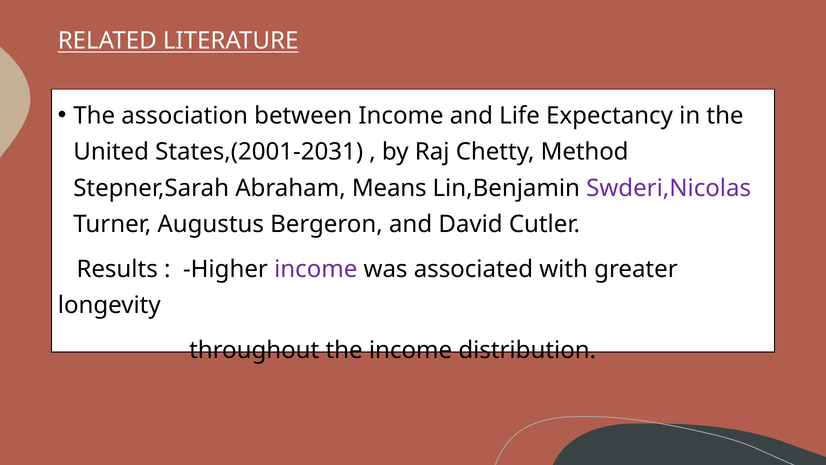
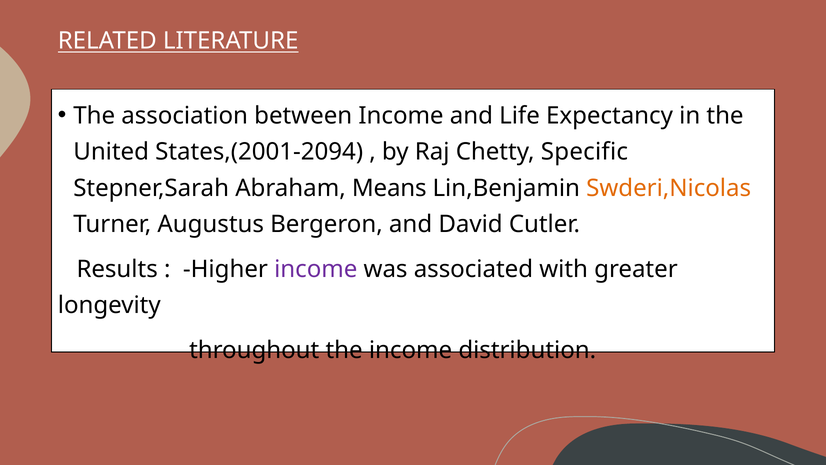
States,(2001-2031: States,(2001-2031 -> States,(2001-2094 (259, 152)
Method: Method -> Specific (584, 152)
Swderi,Nicolas colour: purple -> orange (669, 188)
